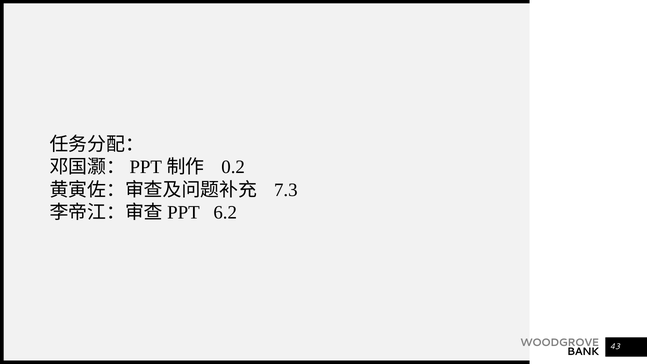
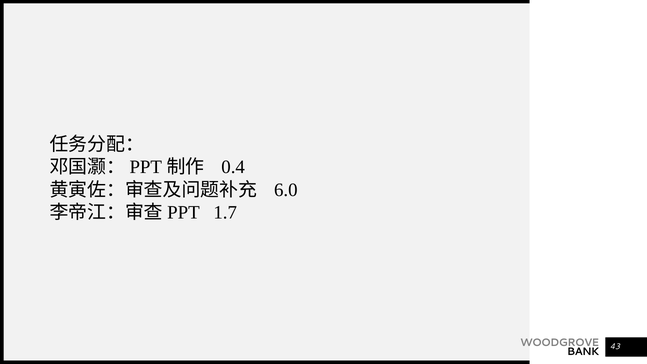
0.2: 0.2 -> 0.4 (233, 167)
7.3: 7.3 -> 6.0 (286, 190)
6.2: 6.2 -> 1.7 (225, 212)
